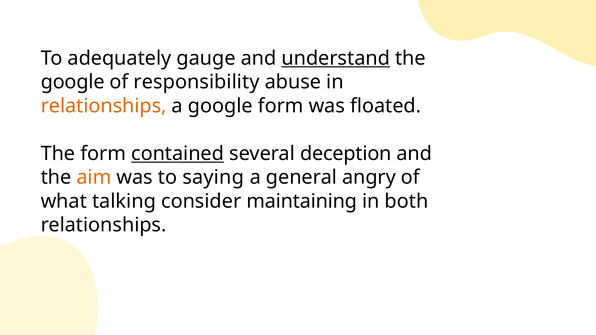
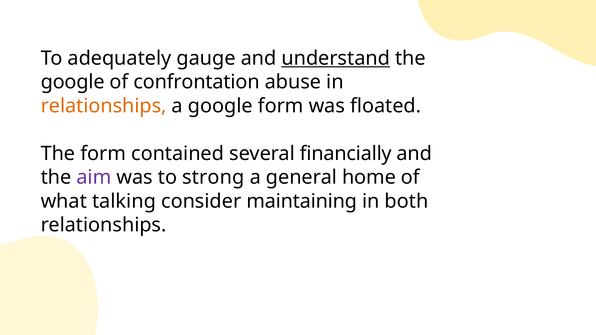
responsibility: responsibility -> confrontation (197, 82)
contained underline: present -> none (178, 154)
deception: deception -> financially (346, 154)
aim colour: orange -> purple (94, 178)
saying: saying -> strong (213, 178)
angry: angry -> home (369, 178)
